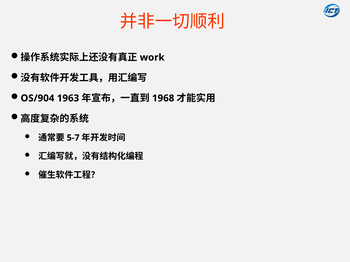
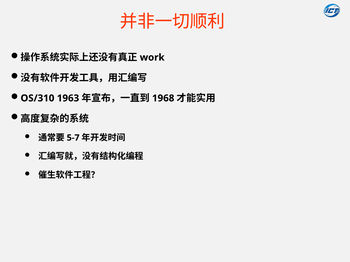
OS/904: OS/904 -> OS/310 (37, 98)
